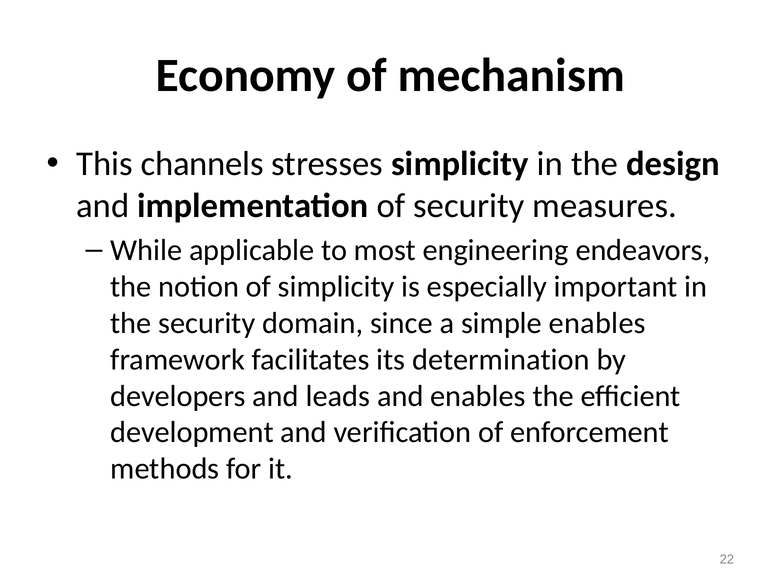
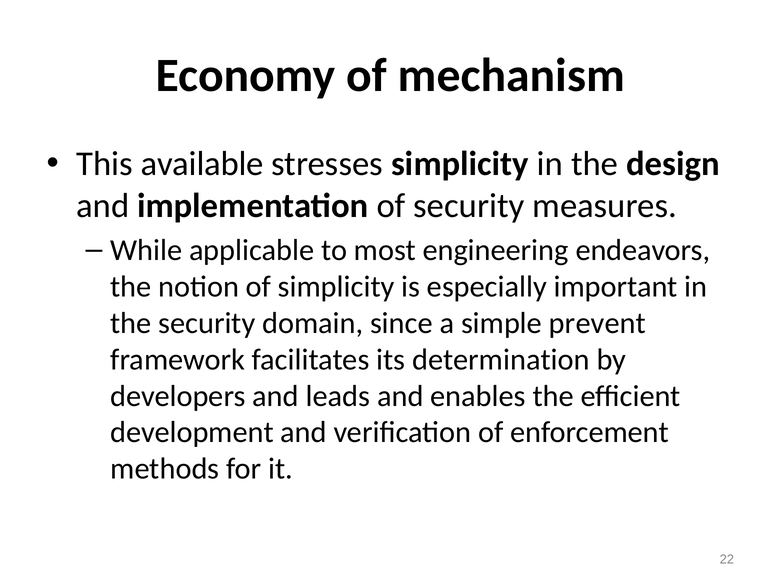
channels: channels -> available (202, 164)
simple enables: enables -> prevent (597, 323)
